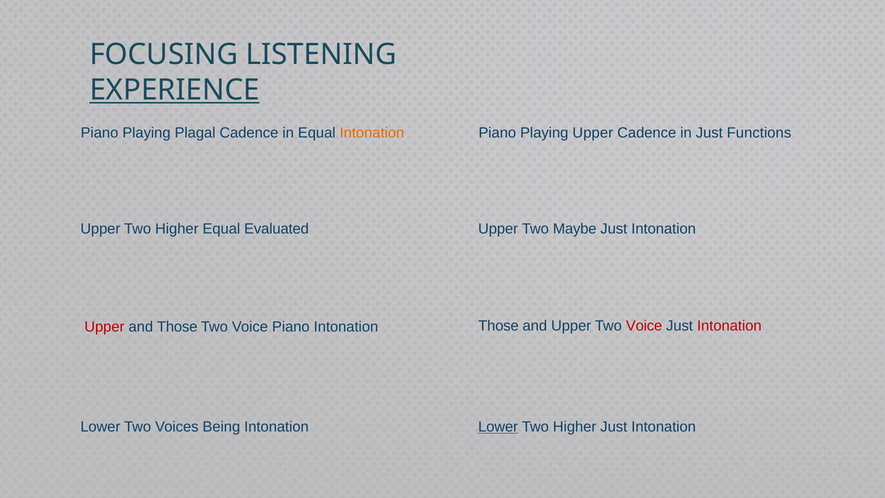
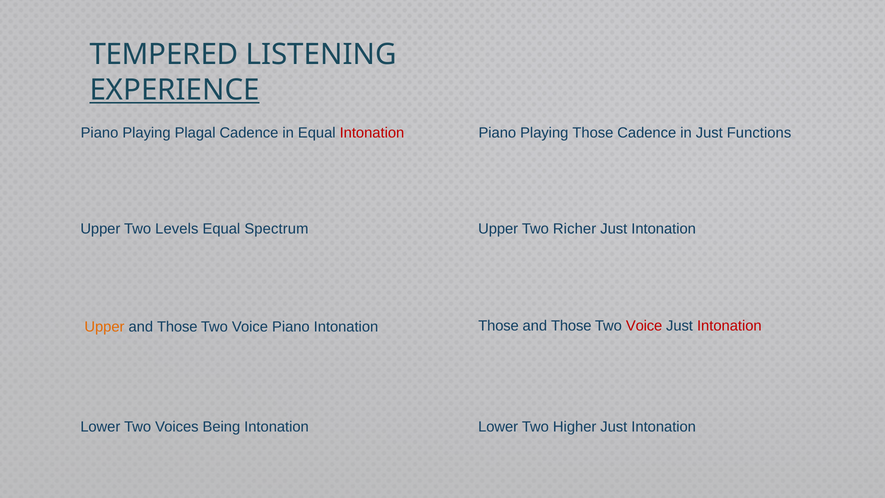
FOCUSING: FOCUSING -> TEMPERED (164, 55)
Intonation colour: orange -> red (372, 133)
Playing Upper: Upper -> Those (593, 133)
Upper Two Higher: Higher -> Levels (177, 229)
Evaluated: Evaluated -> Spectrum (276, 229)
Maybe: Maybe -> Richer (575, 229)
Upper colour: red -> orange (104, 327)
Upper: Upper -> Those (571, 326)
Lower underline: present -> none (498, 427)
